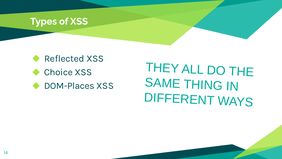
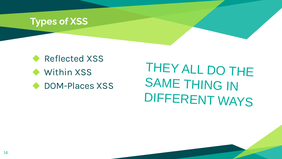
Choice: Choice -> Within (58, 72)
